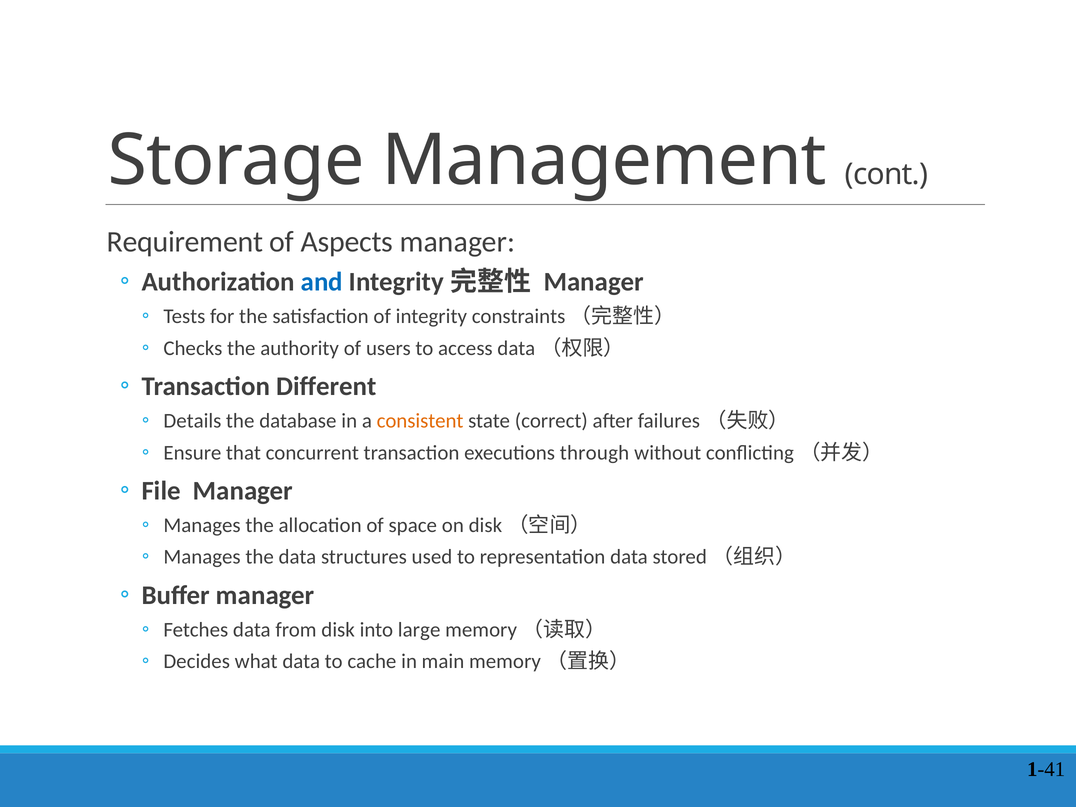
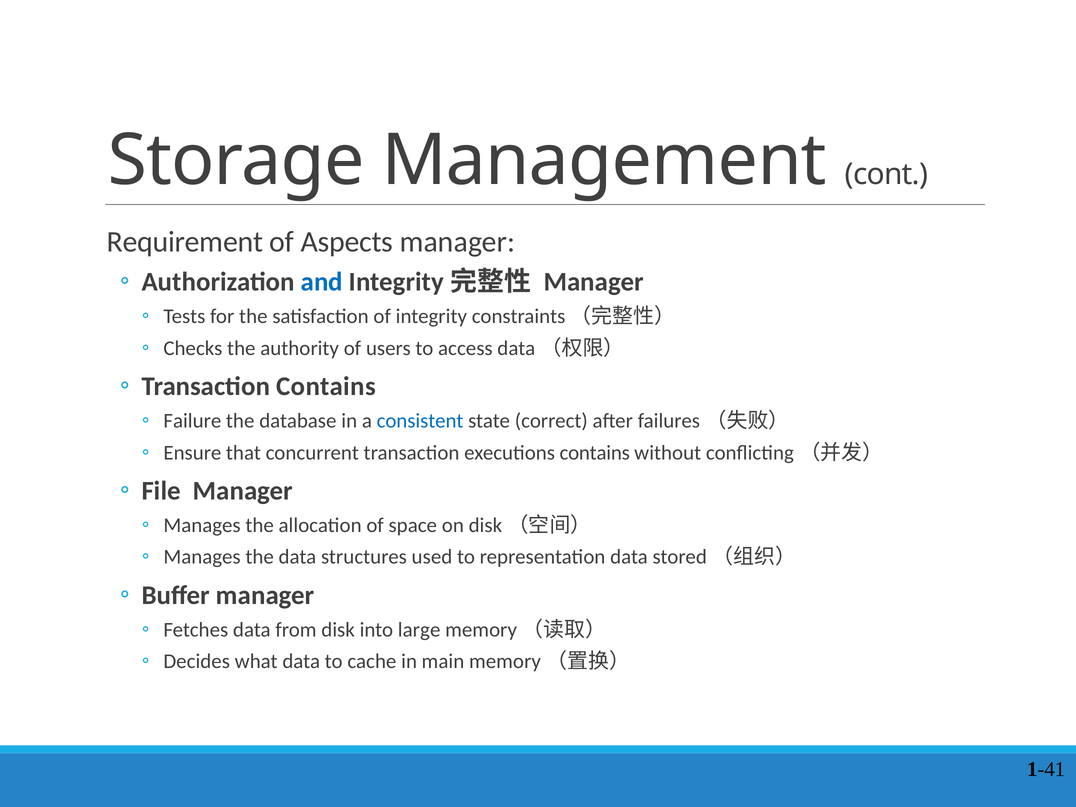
Transaction Different: Different -> Contains (326, 387)
Details: Details -> Failure (192, 421)
consistent colour: orange -> blue (420, 421)
executions through: through -> contains (595, 453)
